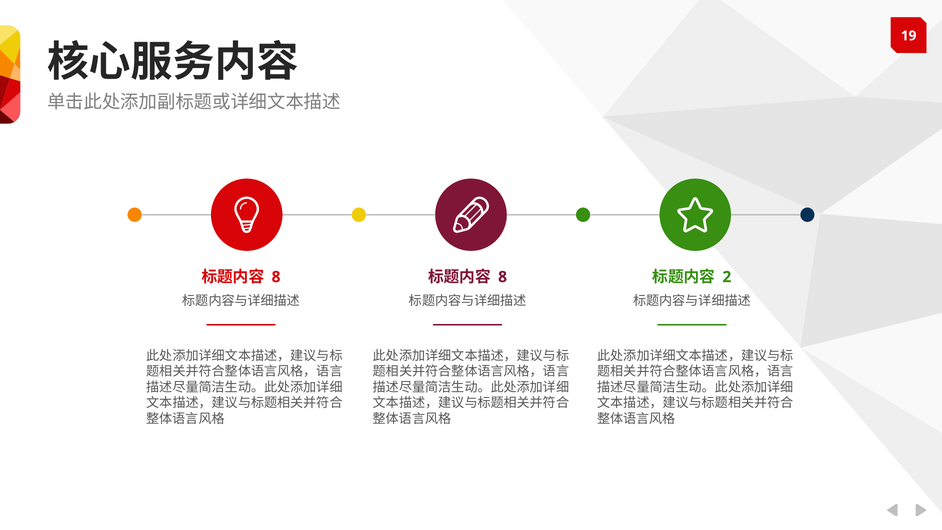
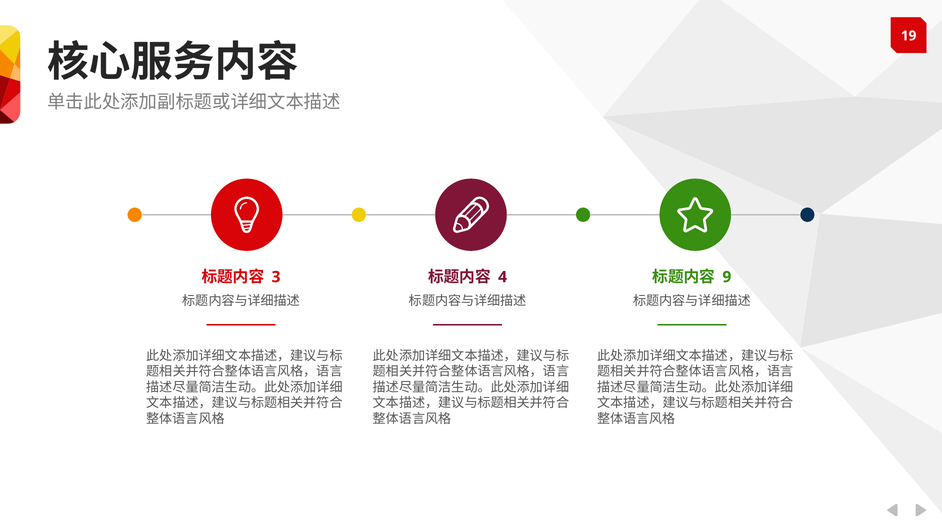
8: 8 -> 3 (276, 277)
8: 8 -> 4 (503, 277)
2: 2 -> 9 (727, 277)
